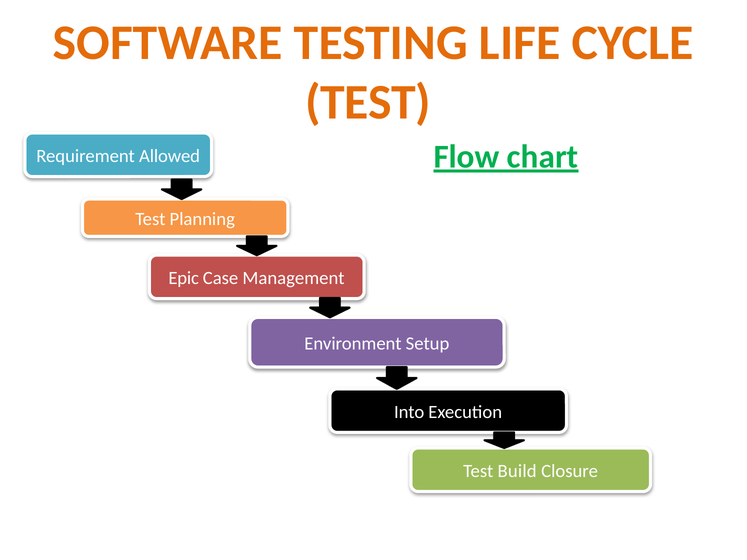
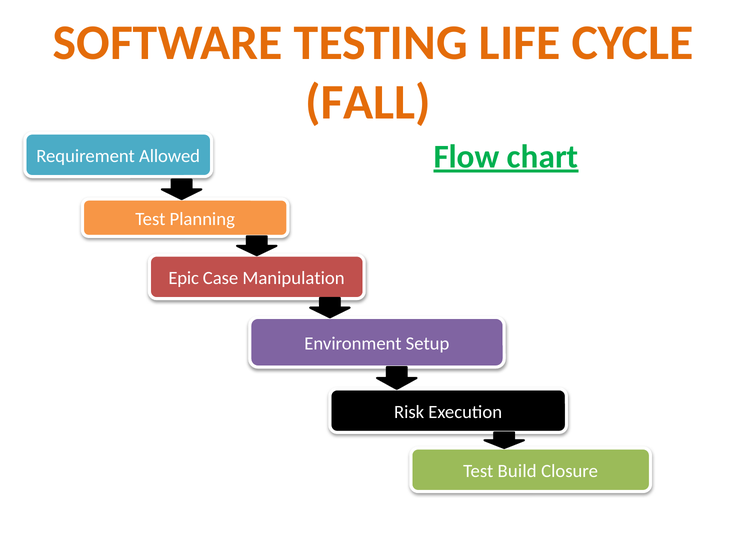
TEST: TEST -> FALL (368, 102)
Management: Management -> Manipulation (294, 278)
Into: Into -> Risk (409, 412)
